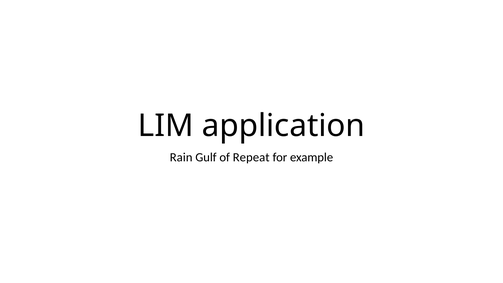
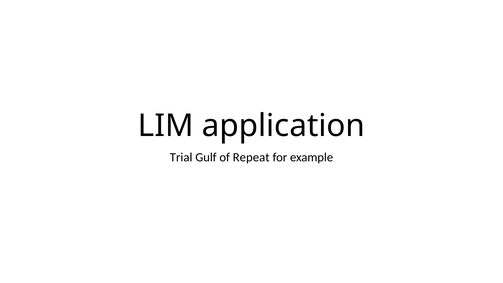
Rain: Rain -> Trial (181, 157)
